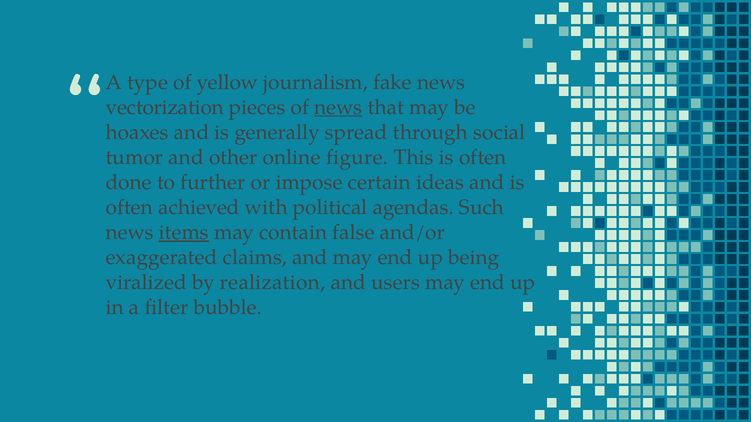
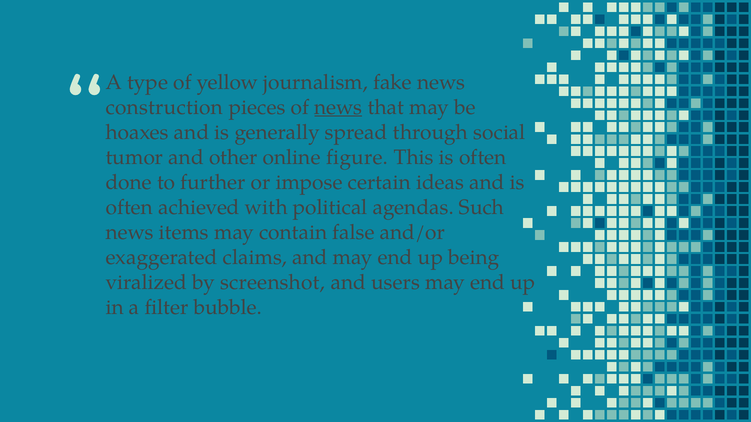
vectorization: vectorization -> construction (165, 107)
items underline: present -> none (184, 232)
realization: realization -> screenshot (273, 283)
